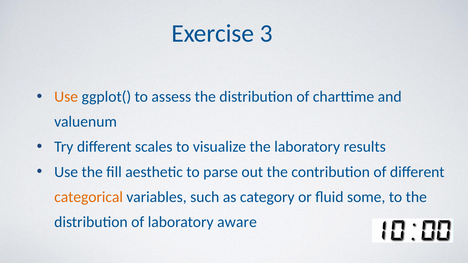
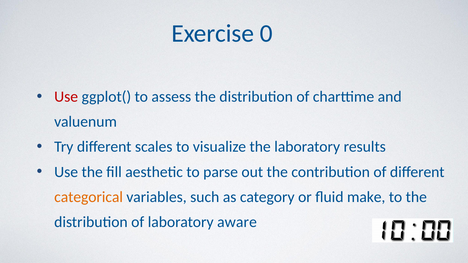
3: 3 -> 0 (266, 33)
Use colour: orange -> red (66, 97)
some: some -> make (366, 197)
